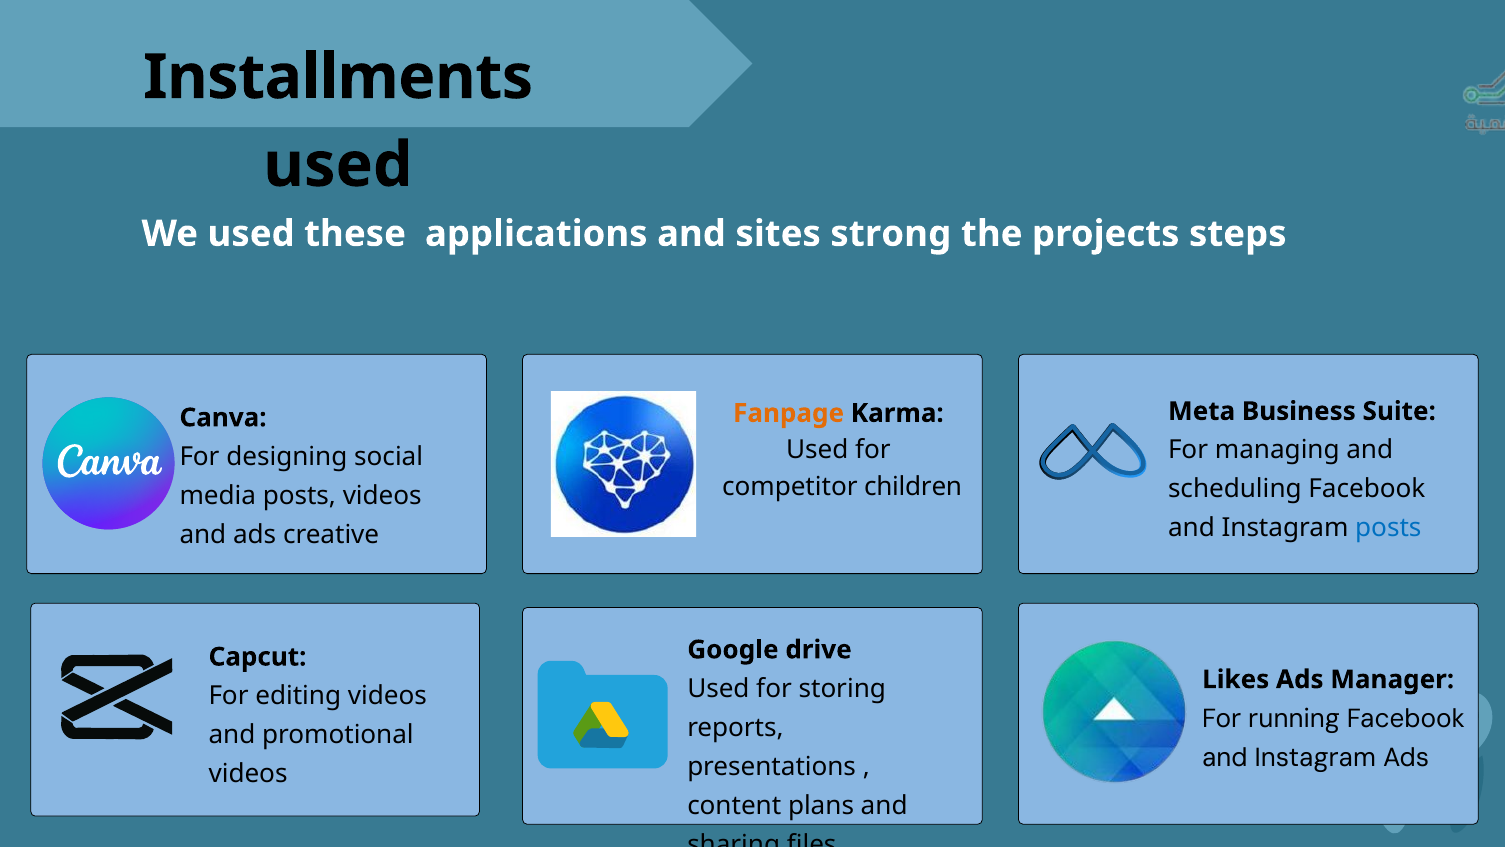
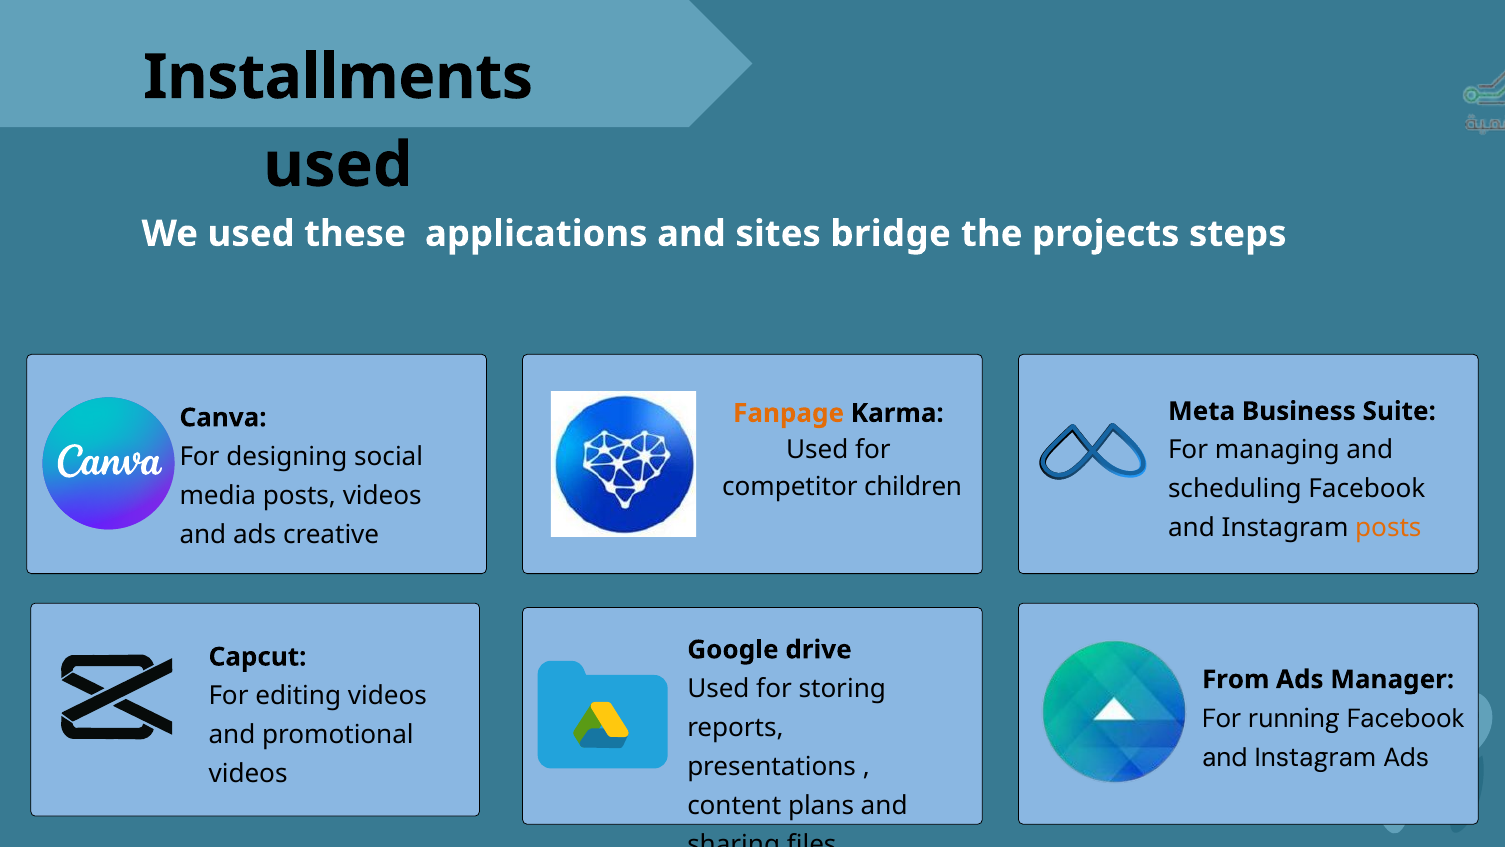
strong: strong -> bridge (891, 234)
posts colour: blue -> orange (1388, 528)
Likes: Likes -> From (1236, 679)
